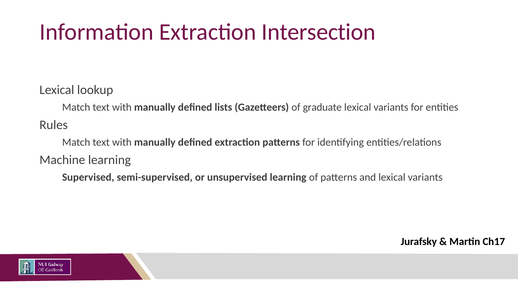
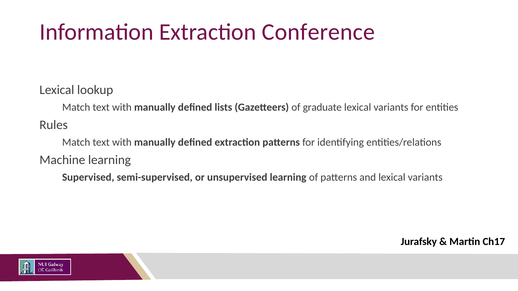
Intersection: Intersection -> Conference (318, 32)
